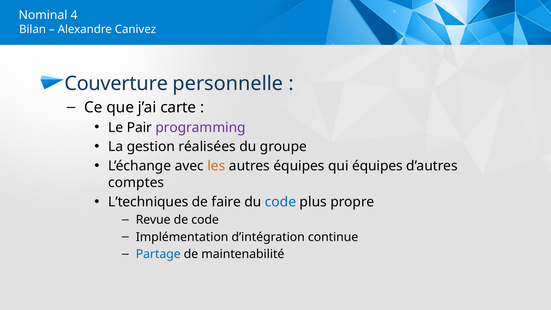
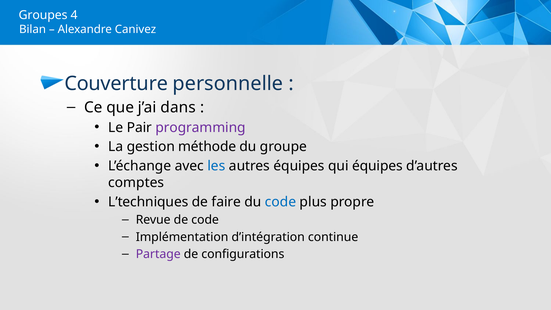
Nominal: Nominal -> Groupes (43, 15)
carte: carte -> dans (178, 107)
réalisées: réalisées -> méthode (207, 147)
les colour: orange -> blue (216, 166)
Partage colour: blue -> purple (158, 254)
maintenabilité: maintenabilité -> configurations (243, 254)
